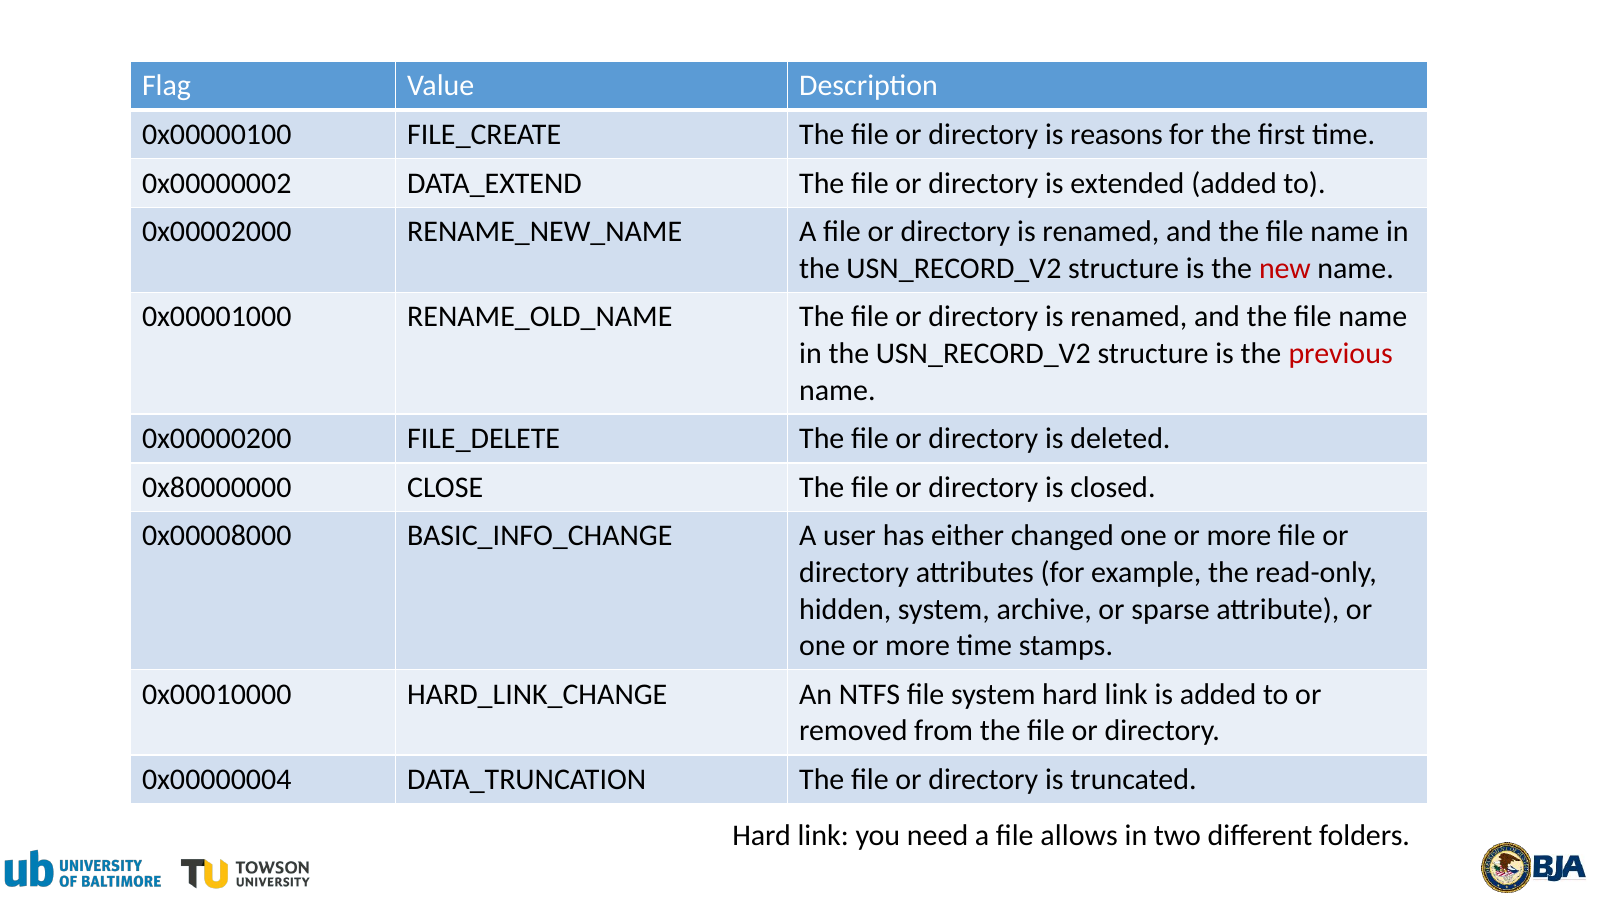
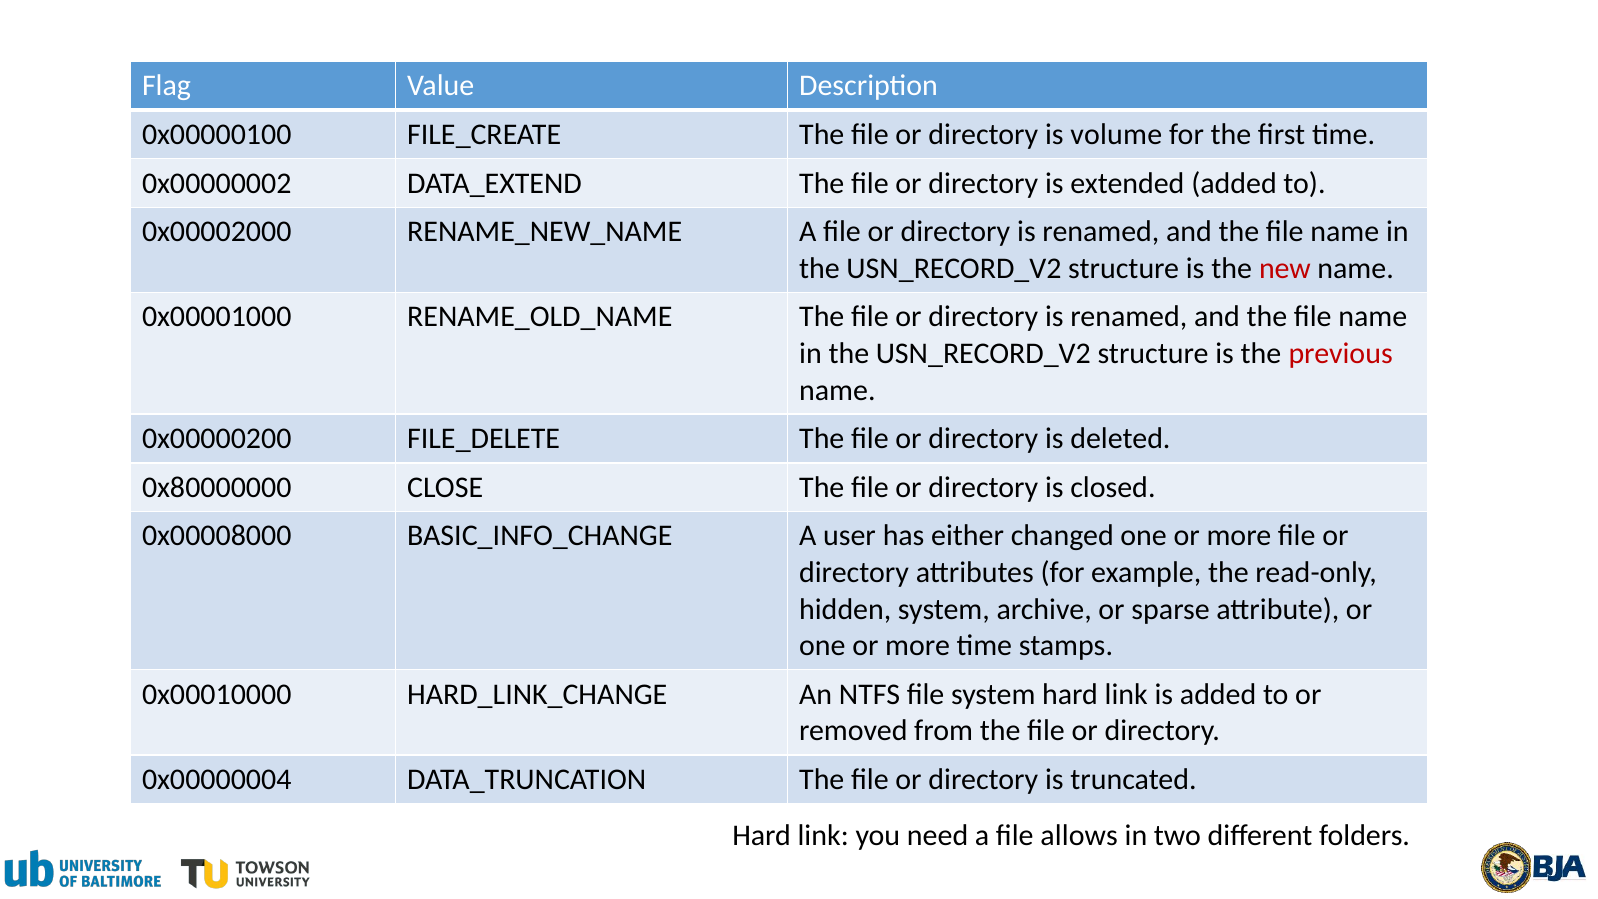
reasons: reasons -> volume (1116, 135)
